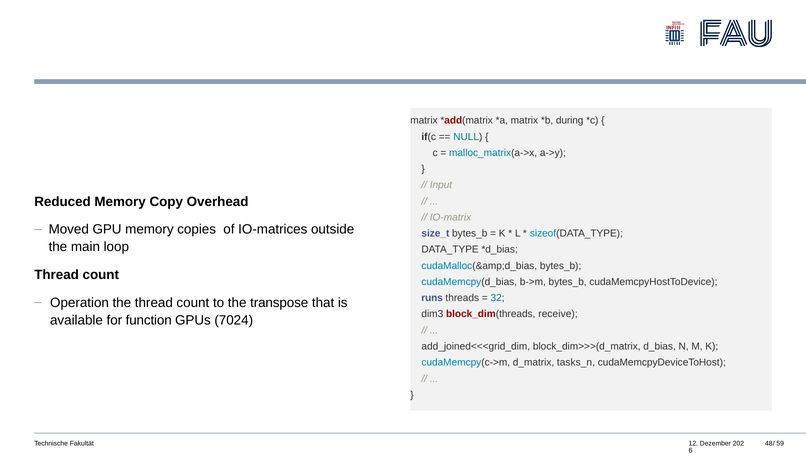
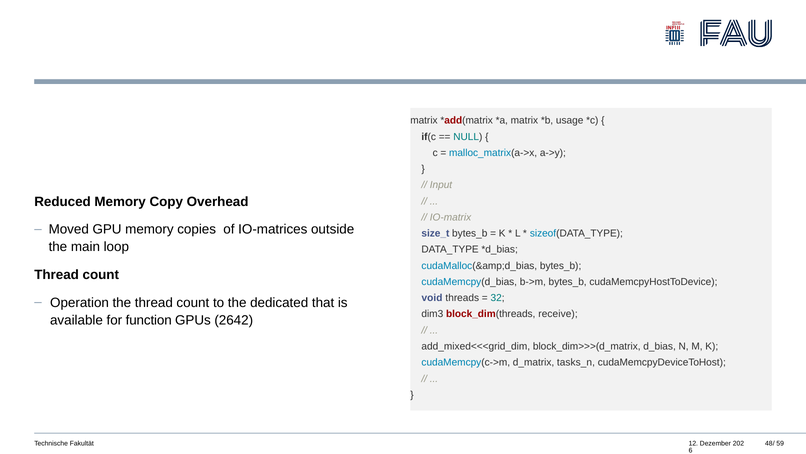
during: during -> usage (570, 120)
runs: runs -> void (432, 298)
transpose: transpose -> dedicated (279, 302)
7024: 7024 -> 2642 (234, 320)
add_joined<<<grid_dim: add_joined<<<grid_dim -> add_mixed<<<grid_dim (476, 346)
